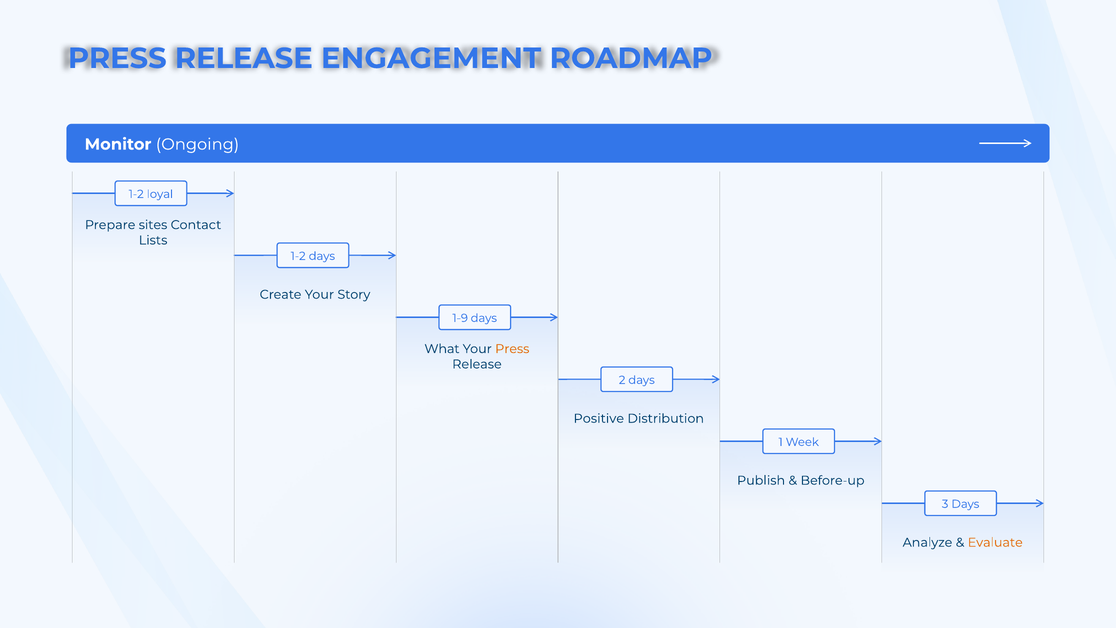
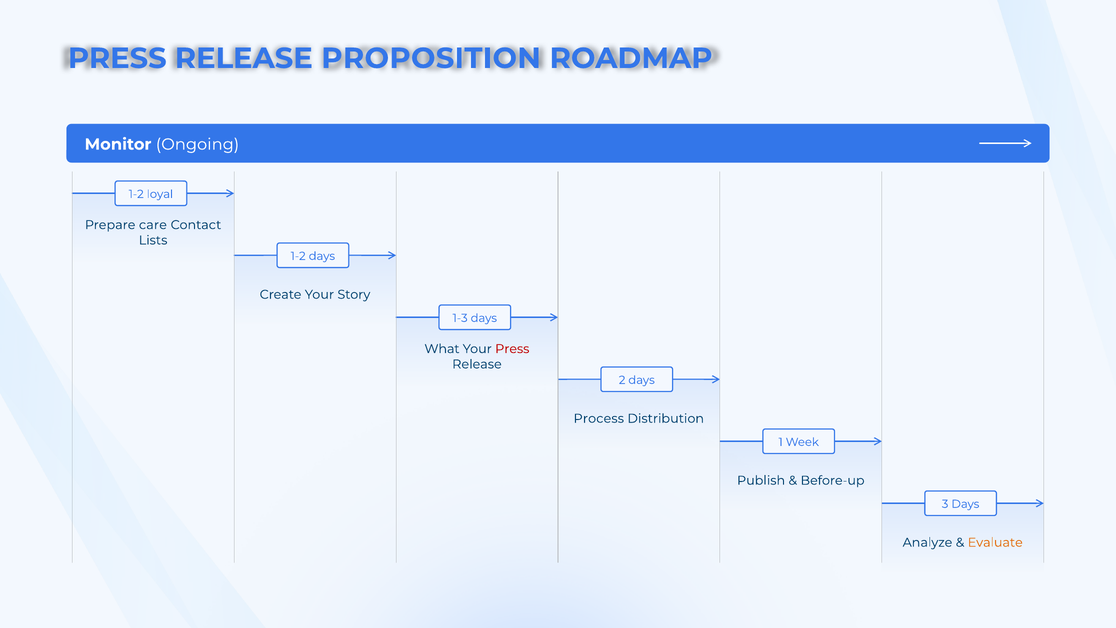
ENGAGEMENT: ENGAGEMENT -> PROPOSITION (431, 58)
sites: sites -> care (153, 225)
1-9: 1-9 -> 1-3 (460, 318)
Press colour: orange -> red (512, 349)
Positive: Positive -> Process (599, 418)
